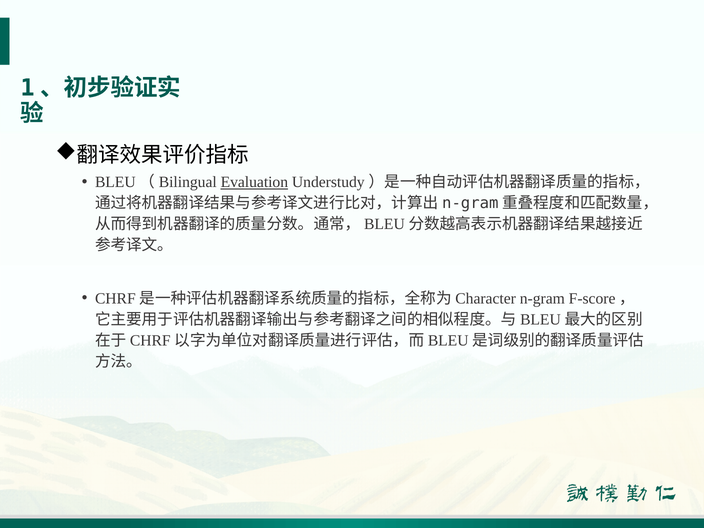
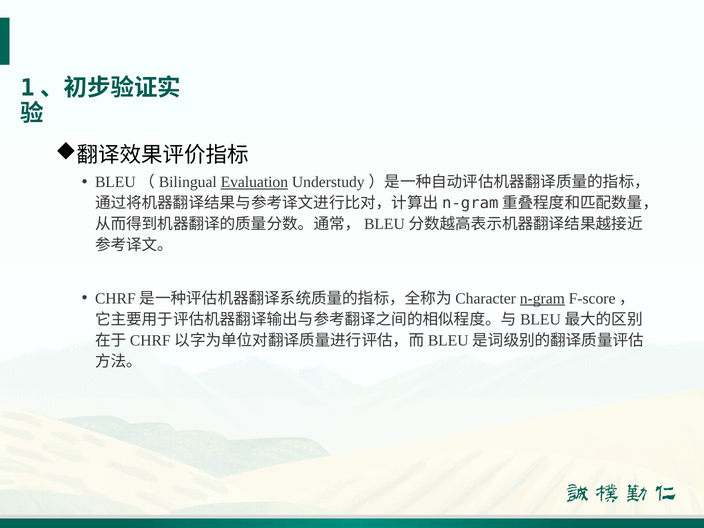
n-gram underline: none -> present (542, 298)
